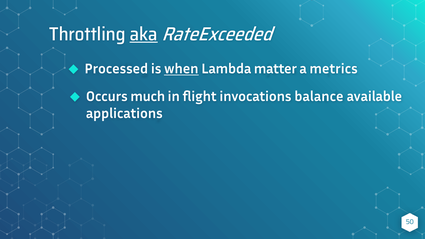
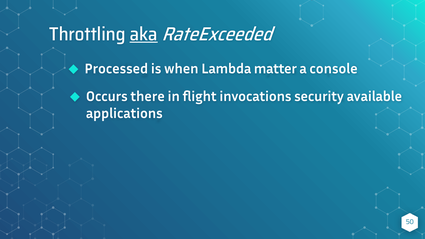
when underline: present -> none (181, 69)
metrics: metrics -> console (334, 69)
much: much -> there (148, 97)
balance: balance -> security (319, 97)
